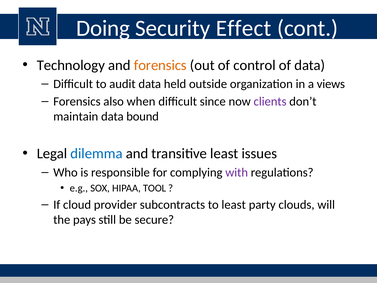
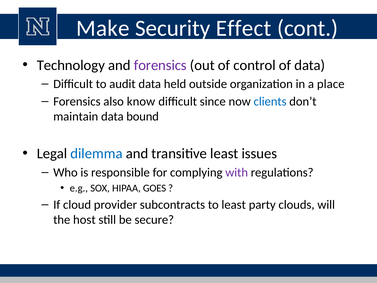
Doing: Doing -> Make (103, 28)
forensics colour: orange -> purple (160, 65)
views: views -> place (331, 84)
when: when -> know (141, 101)
clients colour: purple -> blue (270, 101)
TOOL: TOOL -> GOES (155, 188)
pays: pays -> host (84, 220)
